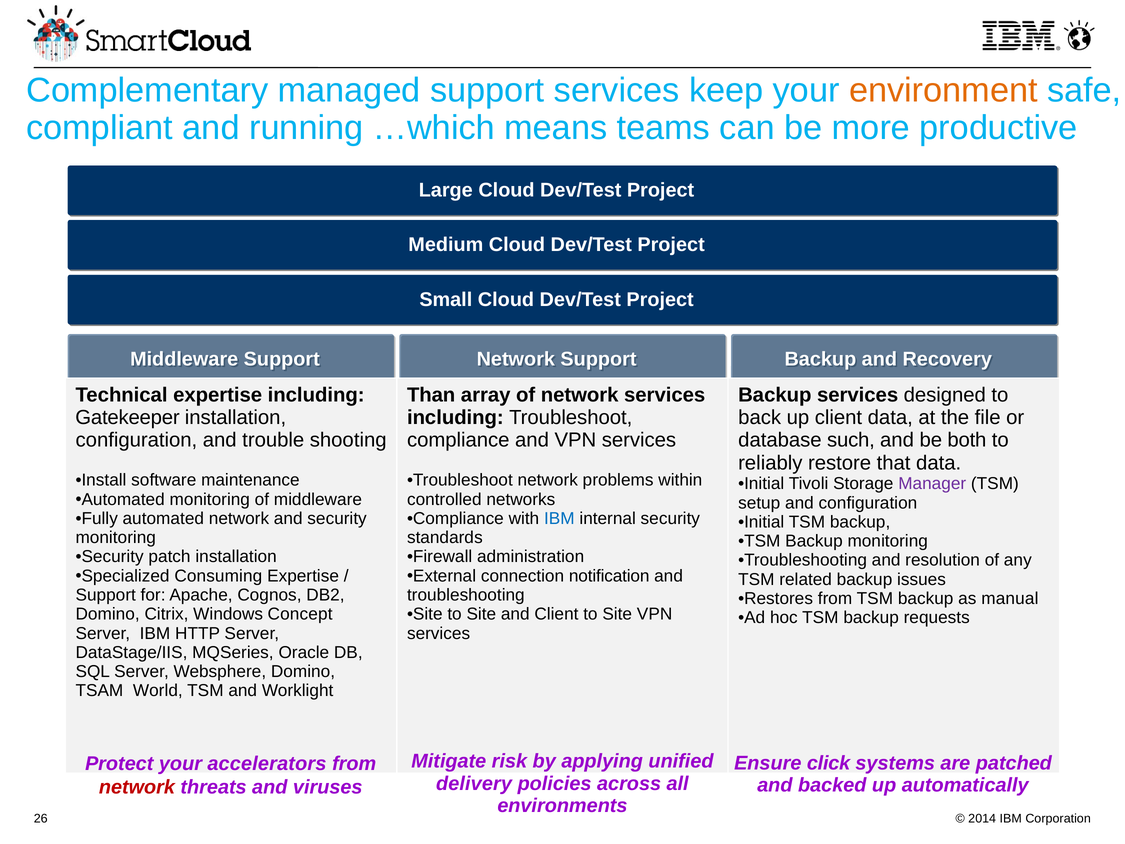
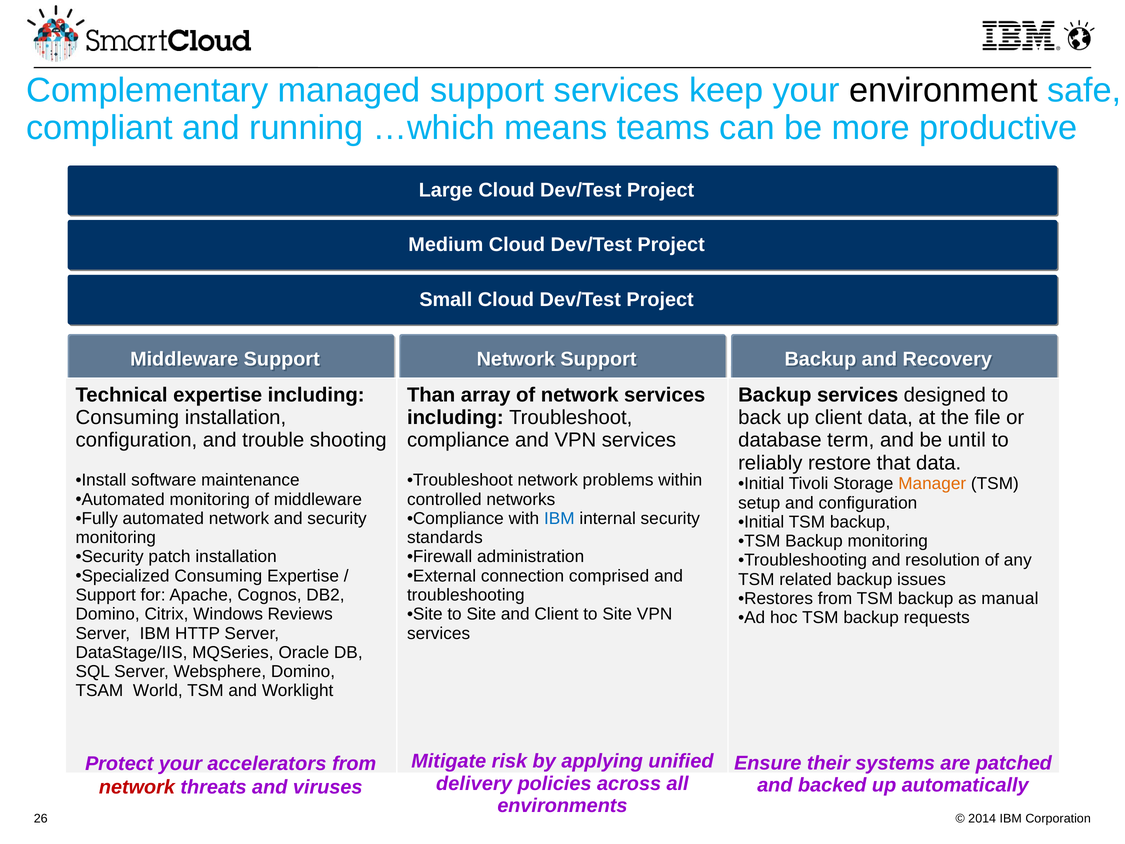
environment colour: orange -> black (943, 91)
Gatekeeper: Gatekeeper -> Consuming (127, 417)
such: such -> term (851, 440)
both: both -> until (967, 440)
Manager colour: purple -> orange (932, 484)
notification: notification -> comprised (609, 576)
Concept: Concept -> Reviews (300, 614)
click: click -> their (828, 763)
